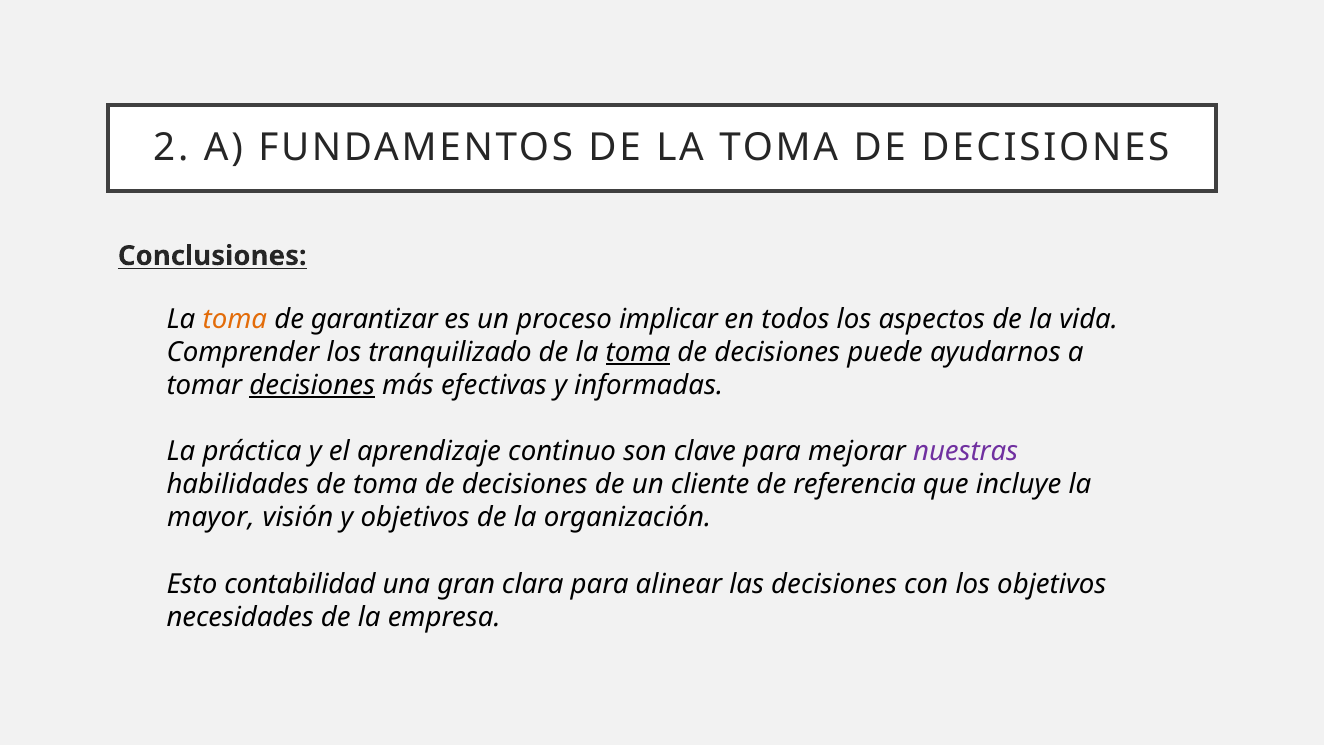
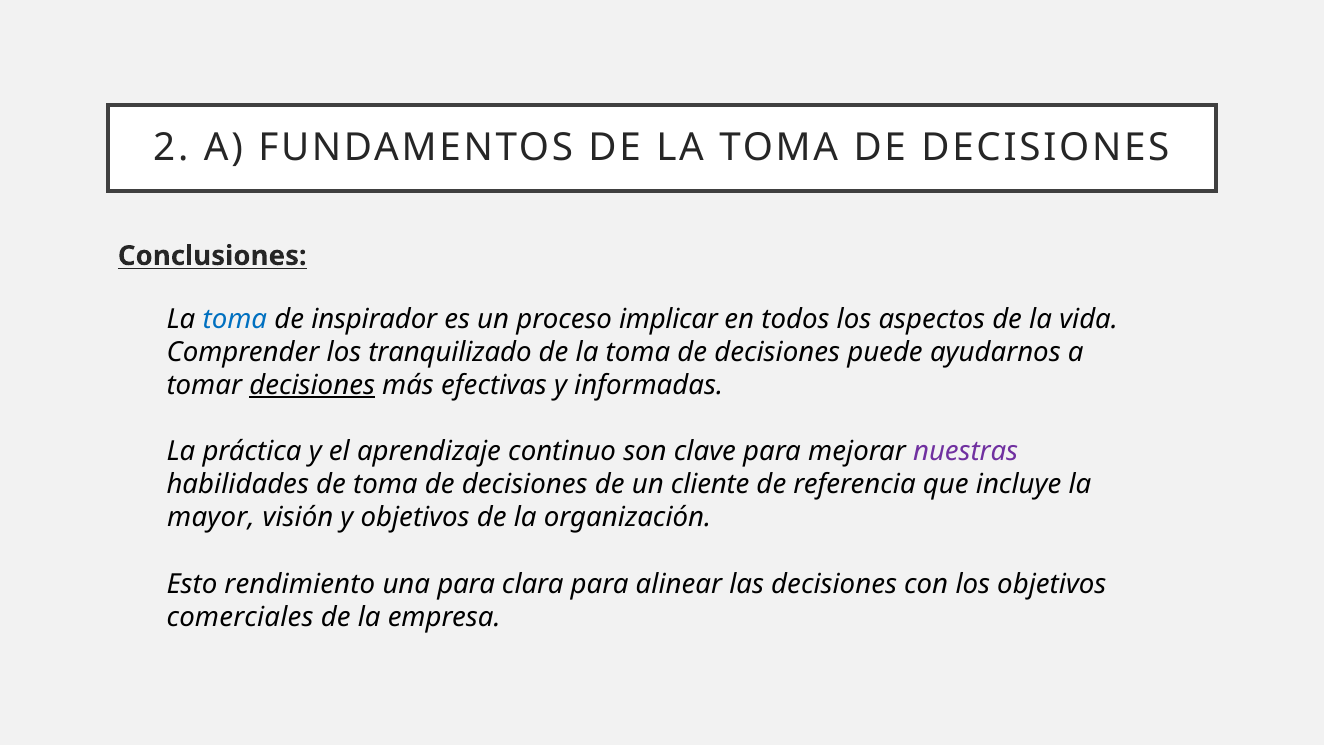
toma colour: orange -> blue (235, 319)
garantizar: garantizar -> inspirador (374, 319)
toma underline: present -> none (638, 352)
contabilidad: contabilidad -> rendimiento (300, 584)
una gran: gran -> para (466, 584)
necesidades: necesidades -> comerciales (240, 617)
